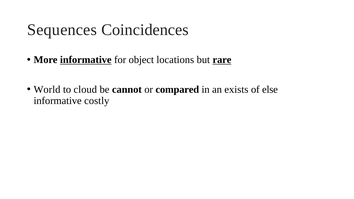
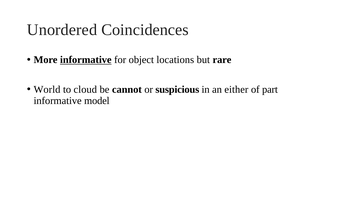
Sequences: Sequences -> Unordered (62, 30)
rare underline: present -> none (222, 60)
compared: compared -> suspicious (177, 90)
exists: exists -> either (236, 90)
else: else -> part (270, 90)
costly: costly -> model (97, 101)
